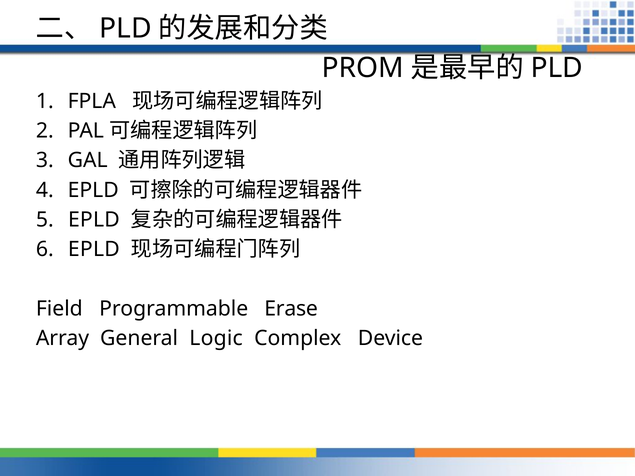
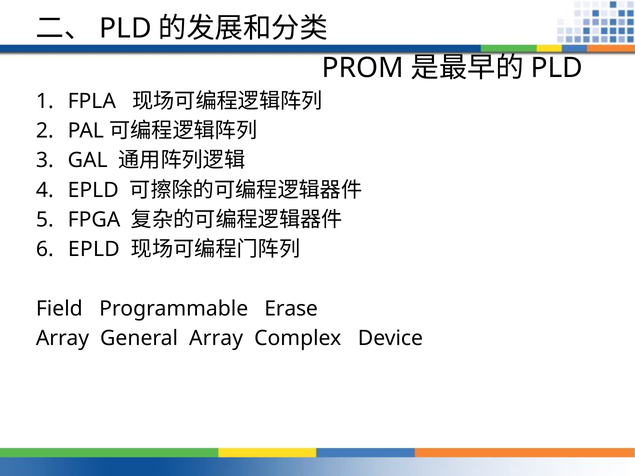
EPLD: EPLD -> FPGA (94, 220)
General Logic: Logic -> Array (216, 338)
